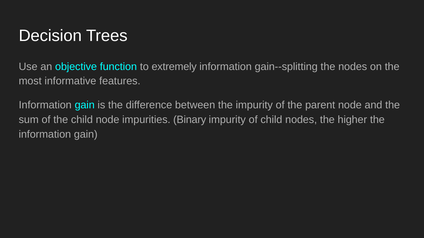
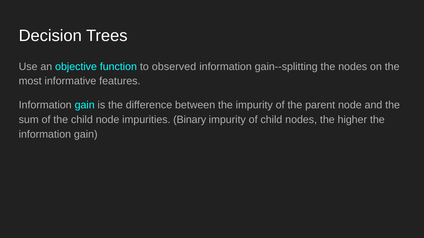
extremely: extremely -> observed (174, 67)
